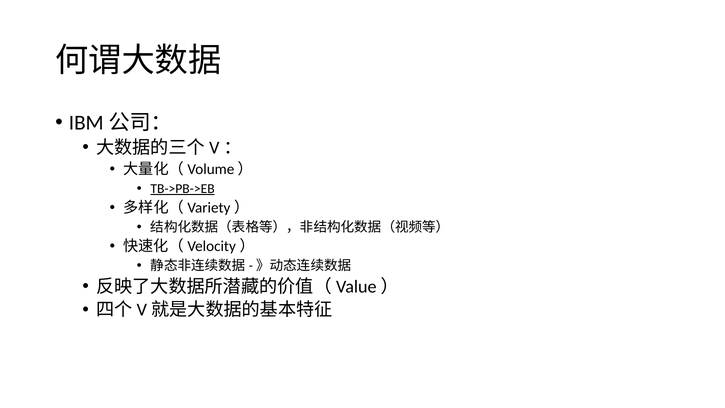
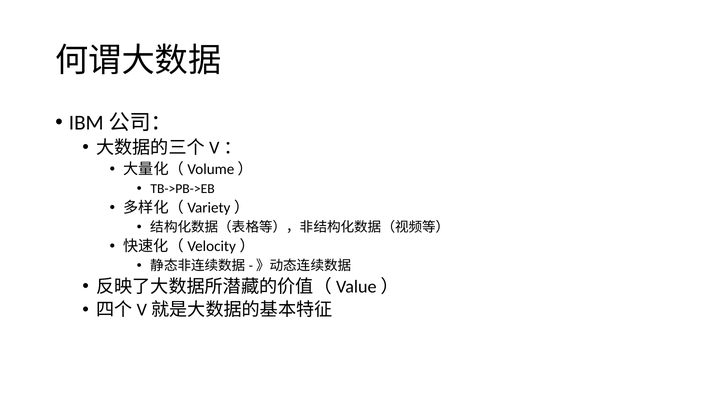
TB->PB->EB underline: present -> none (183, 189)
